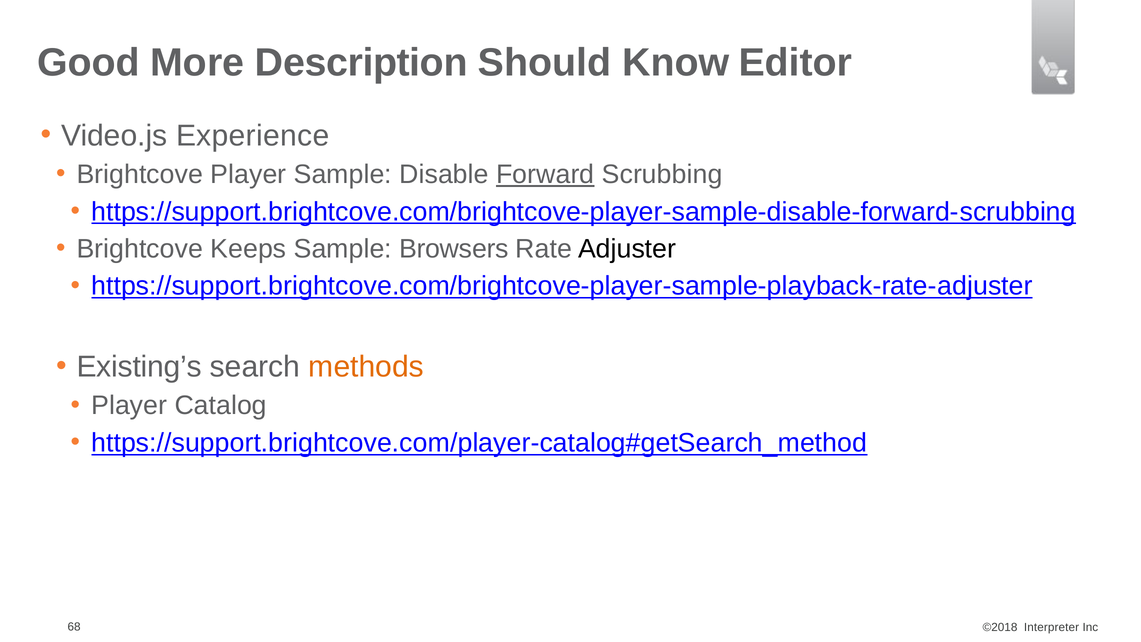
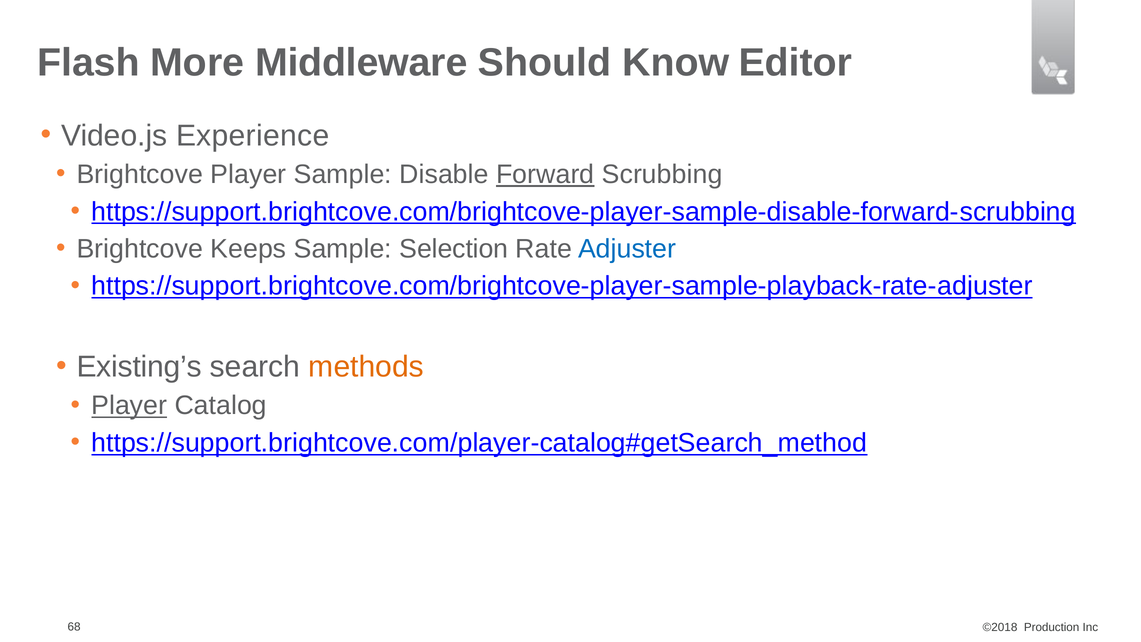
Good: Good -> Flash (88, 63)
Description: Description -> Middleware (361, 63)
Browsers: Browsers -> Selection (454, 249)
Adjuster colour: black -> blue (627, 249)
Player underline: none -> present (129, 405)
Interpreter: Interpreter -> Production (1052, 627)
